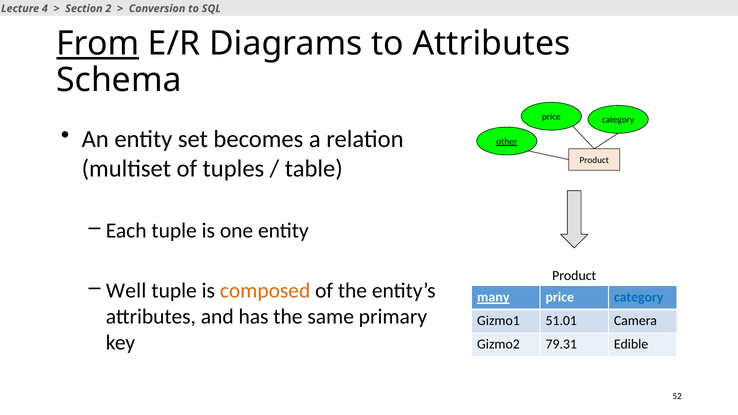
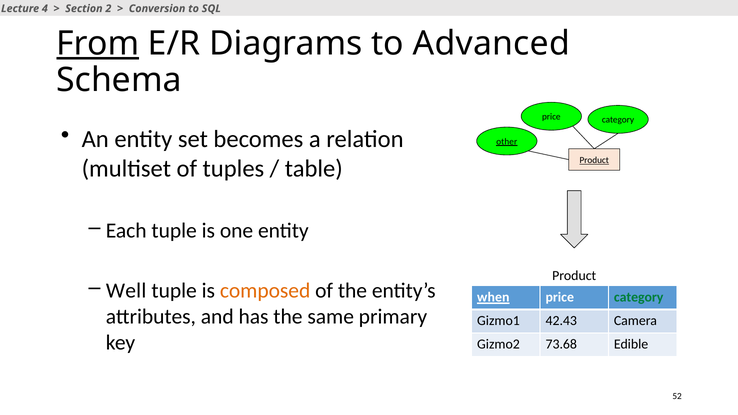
to Attributes: Attributes -> Advanced (491, 44)
Product underline: none -> present (594, 160)
many: many -> when (493, 297)
category colour: blue -> green (639, 297)
51.01: 51.01 -> 42.43 (561, 321)
79.31: 79.31 -> 73.68 (561, 344)
